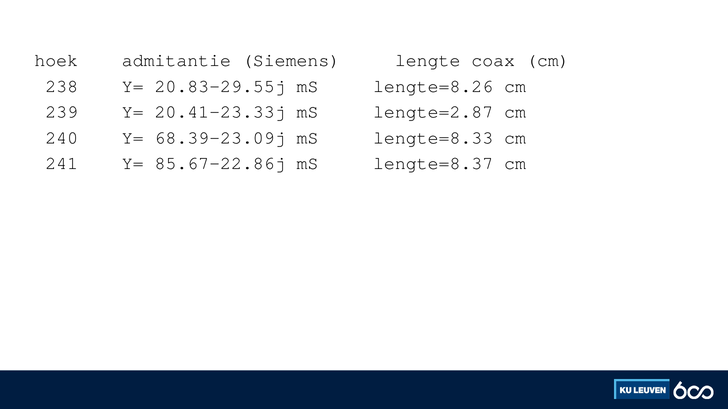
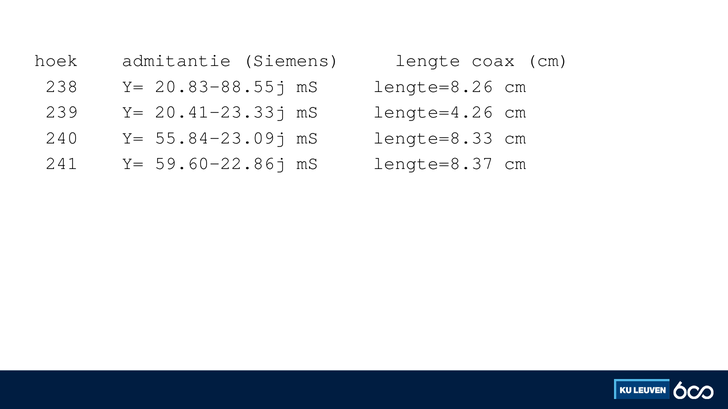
20.83-29.55j: 20.83-29.55j -> 20.83-88.55j (220, 86)
lengte=2.87: lengte=2.87 -> lengte=4.26 (433, 112)
68.39-23.09j: 68.39-23.09j -> 55.84-23.09j (220, 138)
85.67-22.86j: 85.67-22.86j -> 59.60-22.86j (220, 164)
